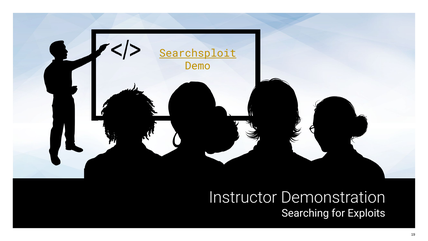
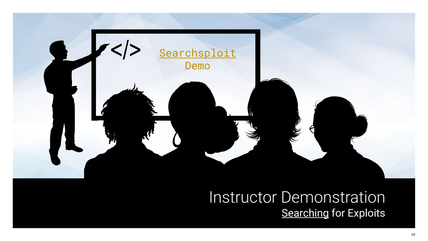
Searching underline: none -> present (305, 213)
